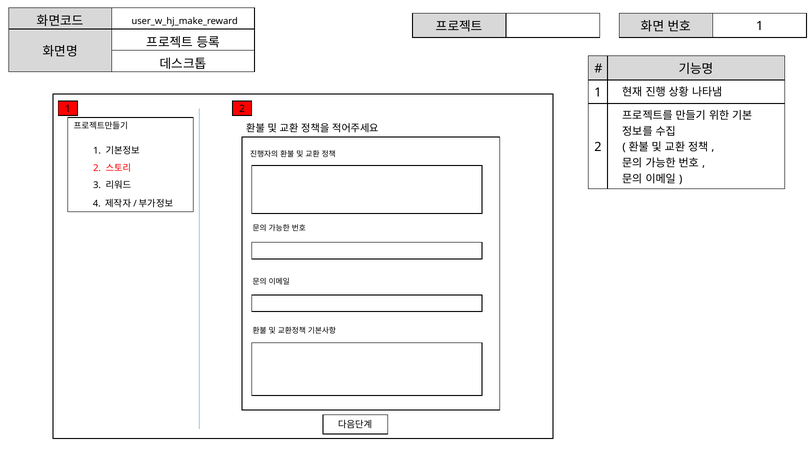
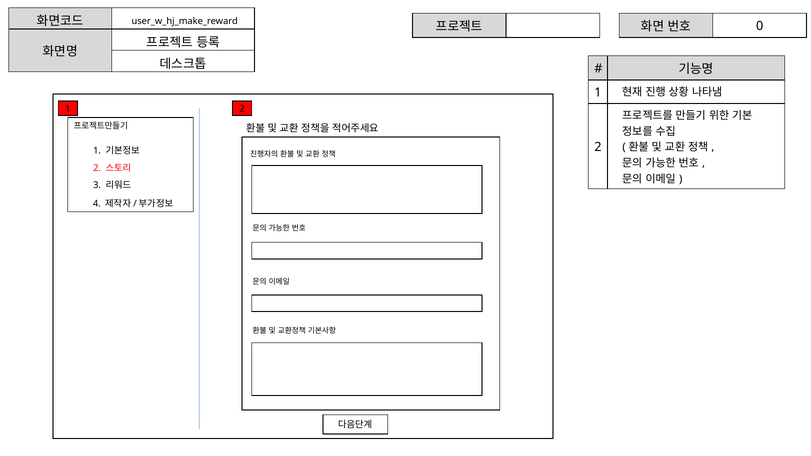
1: 1 -> 0 (760, 26)
